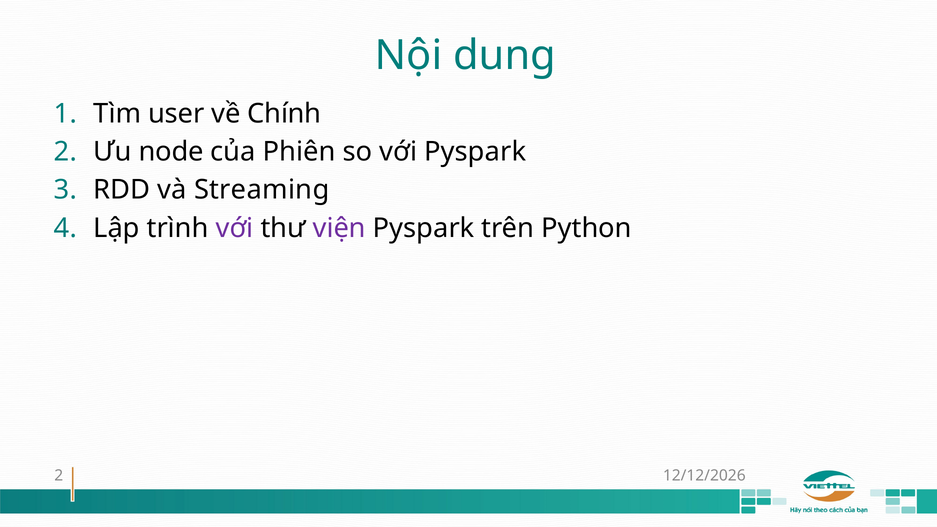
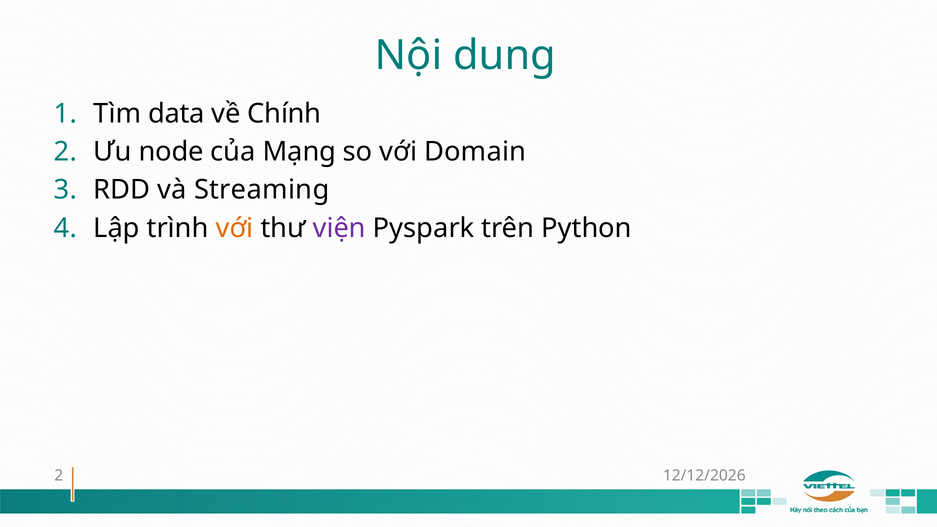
user: user -> data (176, 114)
Phiên: Phiên -> Mạng (299, 152)
với Pyspark: Pyspark -> Domain (475, 152)
với colour: purple -> orange (235, 228)
